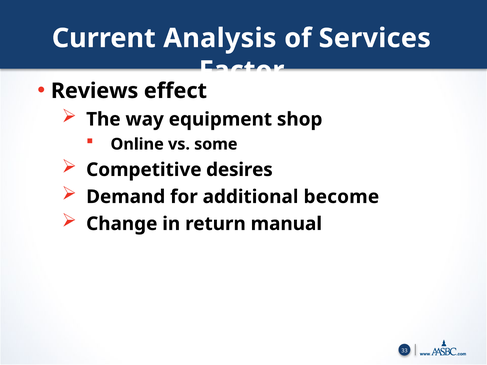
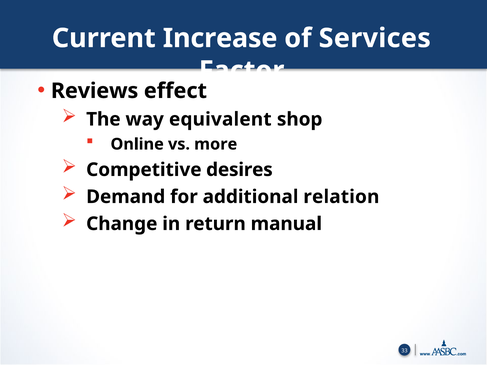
Analysis: Analysis -> Increase (220, 38)
equipment: equipment -> equivalent (220, 119)
some: some -> more (216, 144)
become: become -> relation (341, 197)
